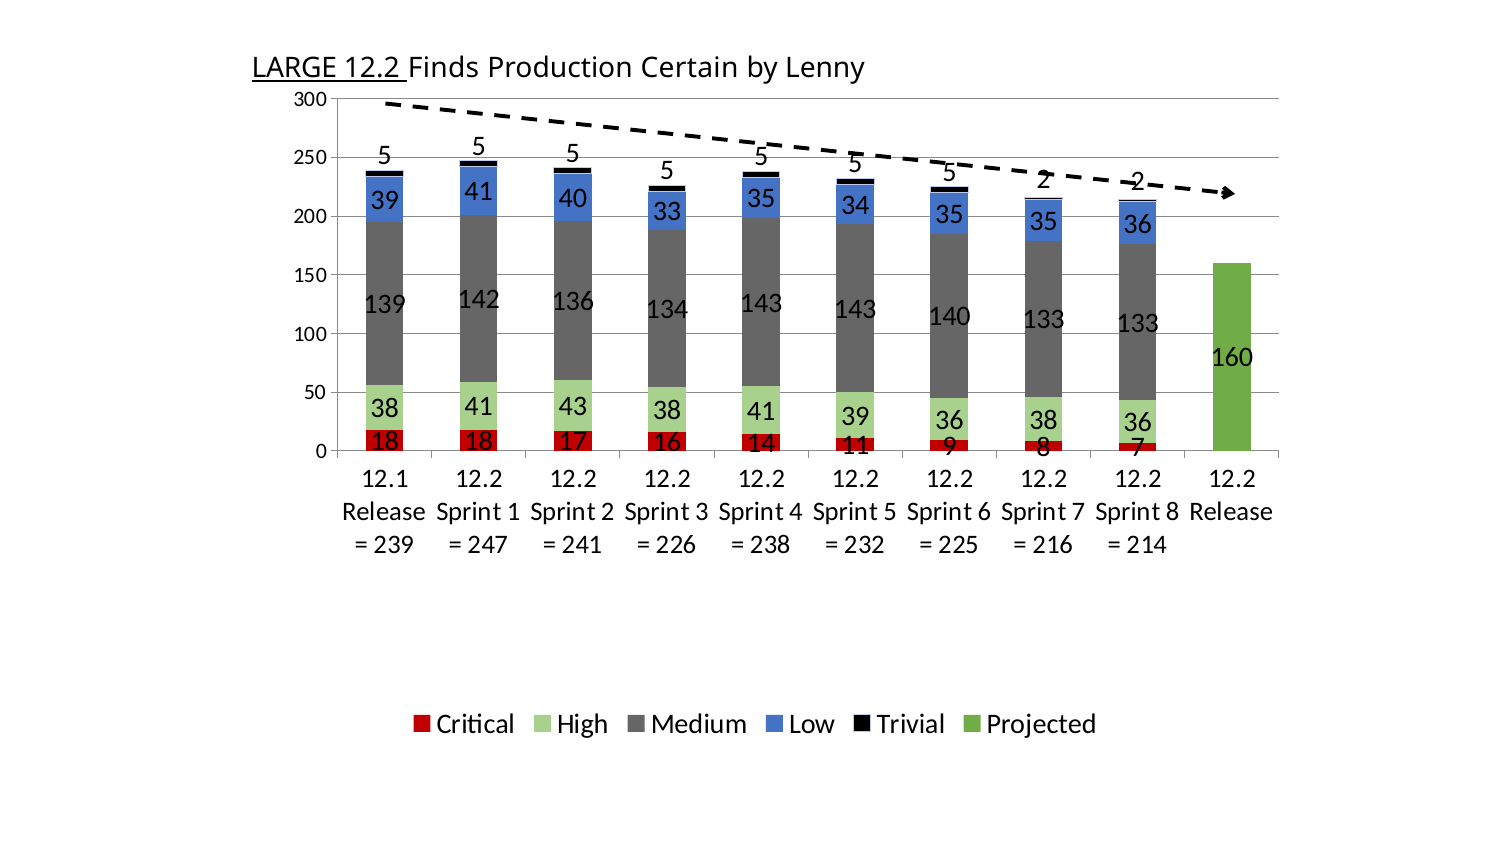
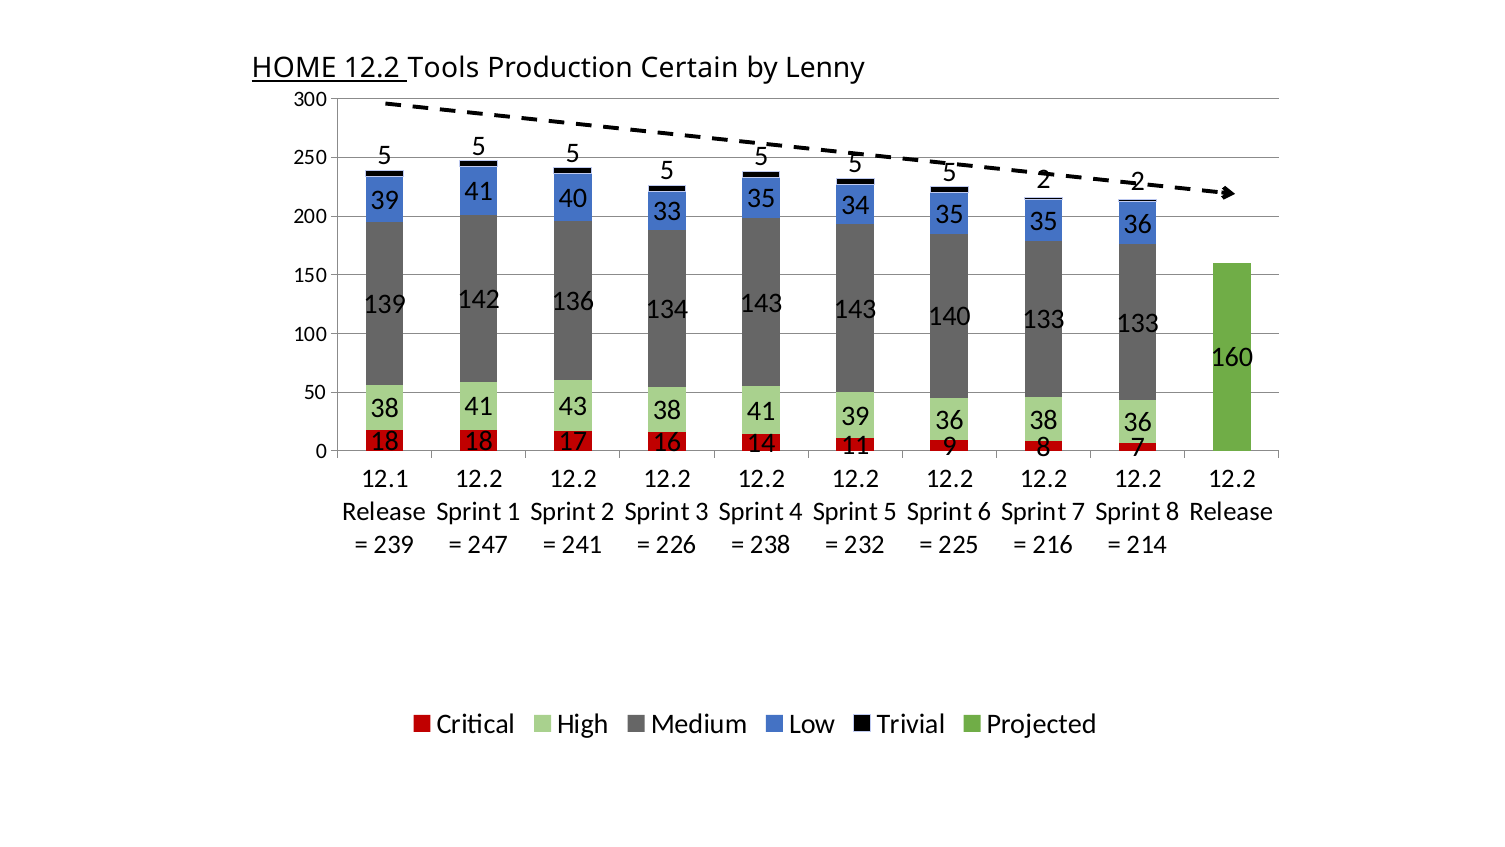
LARGE: LARGE -> HOME (294, 68)
Finds: Finds -> Tools (444, 68)
